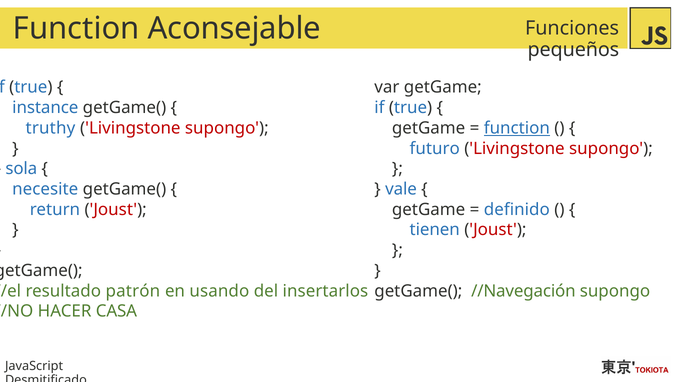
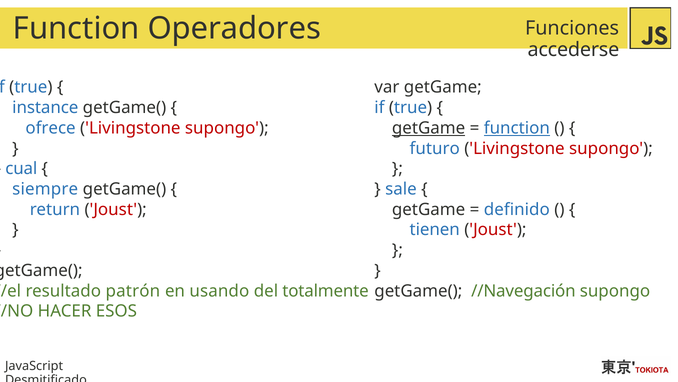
Aconsejable: Aconsejable -> Operadores (234, 28)
pequeños: pequeños -> accederse (573, 50)
truthy: truthy -> ofrece (51, 128)
getGame underline: none -> present (429, 128)
sola: sola -> cual (21, 168)
necesite: necesite -> siempre (45, 189)
vale: vale -> sale (401, 189)
insertarlos: insertarlos -> totalmente (326, 291)
CASA: CASA -> ESOS (116, 311)
